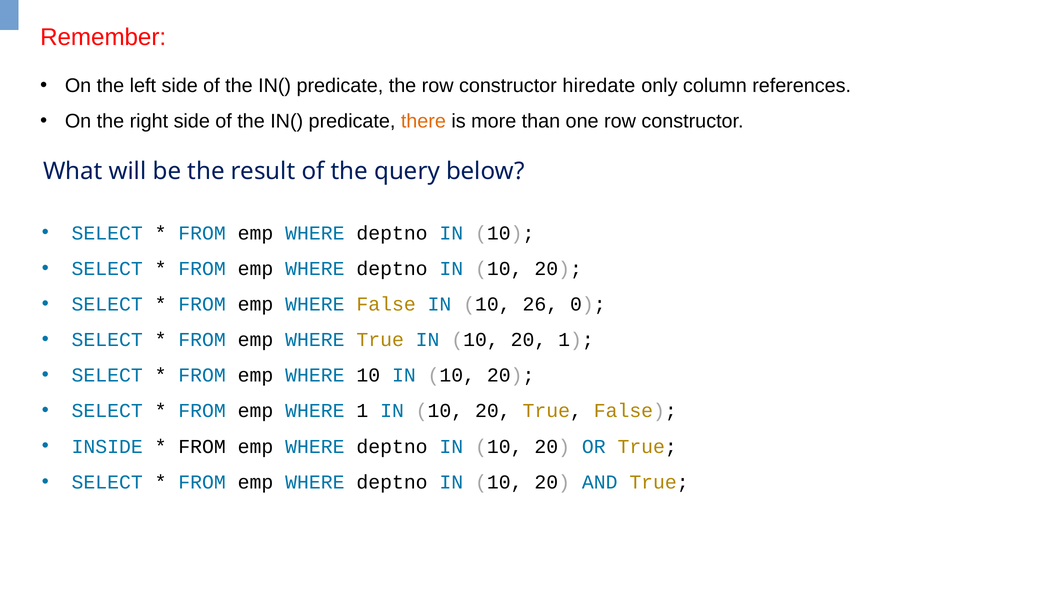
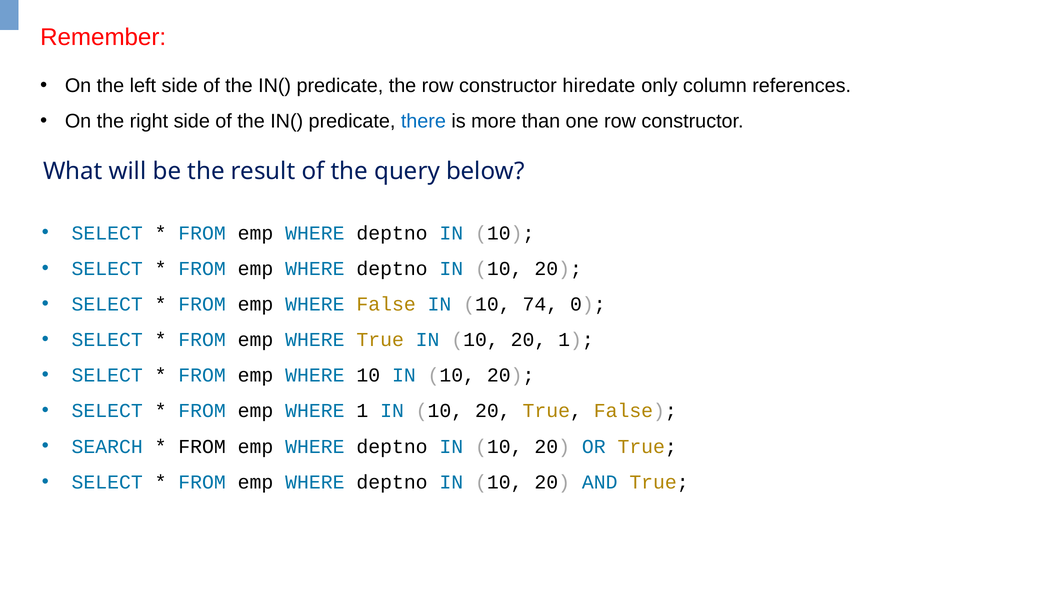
there colour: orange -> blue (423, 121)
26: 26 -> 74 (540, 304)
INSIDE: INSIDE -> SEARCH (107, 447)
